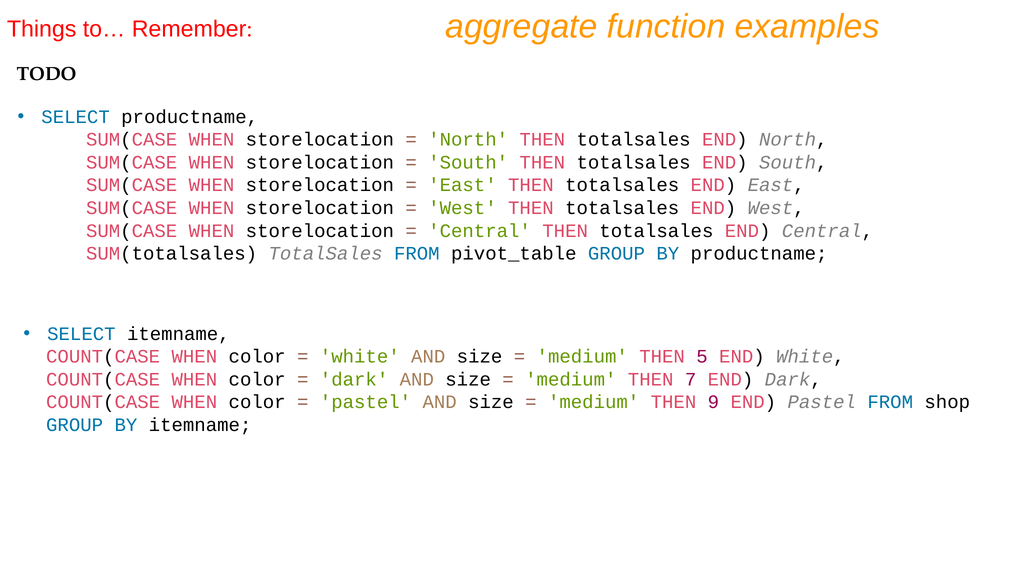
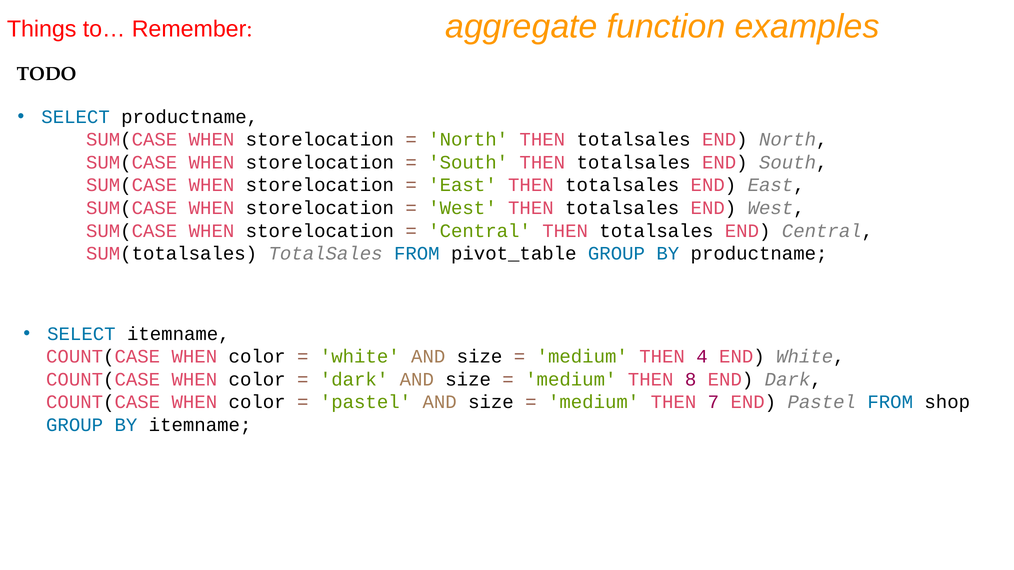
5: 5 -> 4 (702, 357)
7: 7 -> 8 (691, 380)
9: 9 -> 7 (713, 402)
